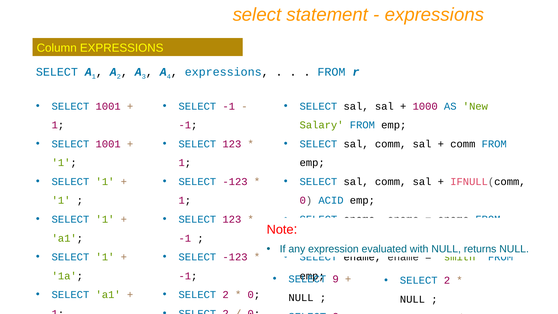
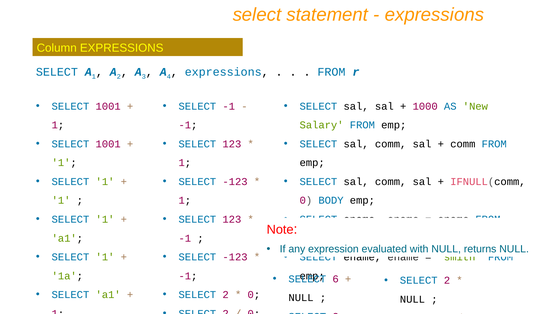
ACID: ACID -> BODY (331, 200)
9: 9 -> 6 (336, 279)
